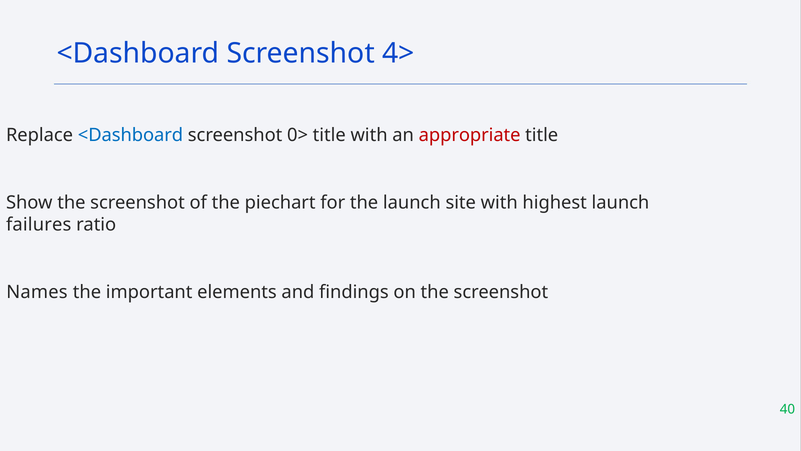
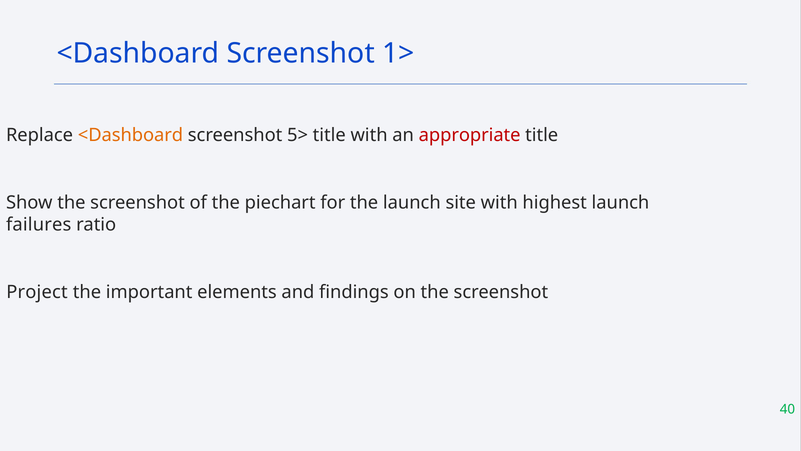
4>: 4> -> 1> (398, 54)
<Dashboard colour: blue -> orange (130, 135)
0>: 0> -> 5> (298, 135)
Names: Names -> Project (37, 292)
